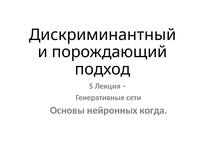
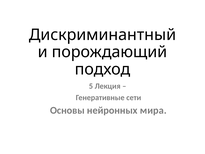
когда: когда -> мира (153, 110)
